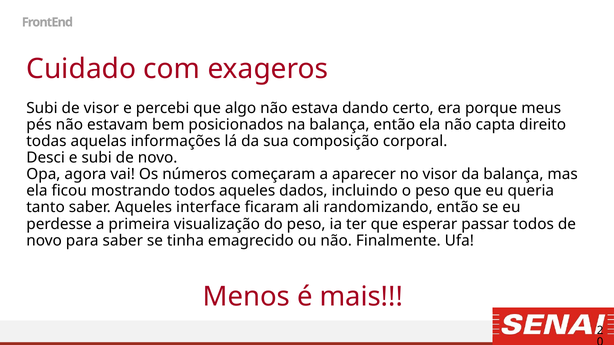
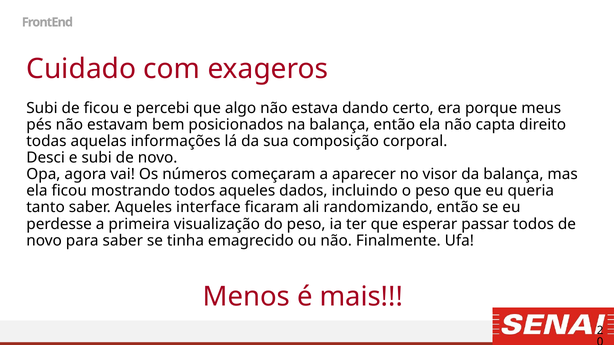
de visor: visor -> ficou (101, 108)
